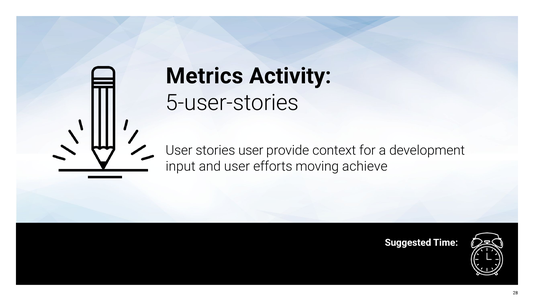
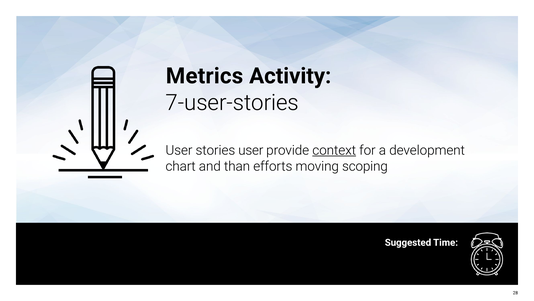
5-user-stories: 5-user-stories -> 7-user-stories (232, 103)
context underline: none -> present (334, 150)
input: input -> chart (181, 166)
and user: user -> than (237, 166)
achieve: achieve -> scoping (365, 166)
